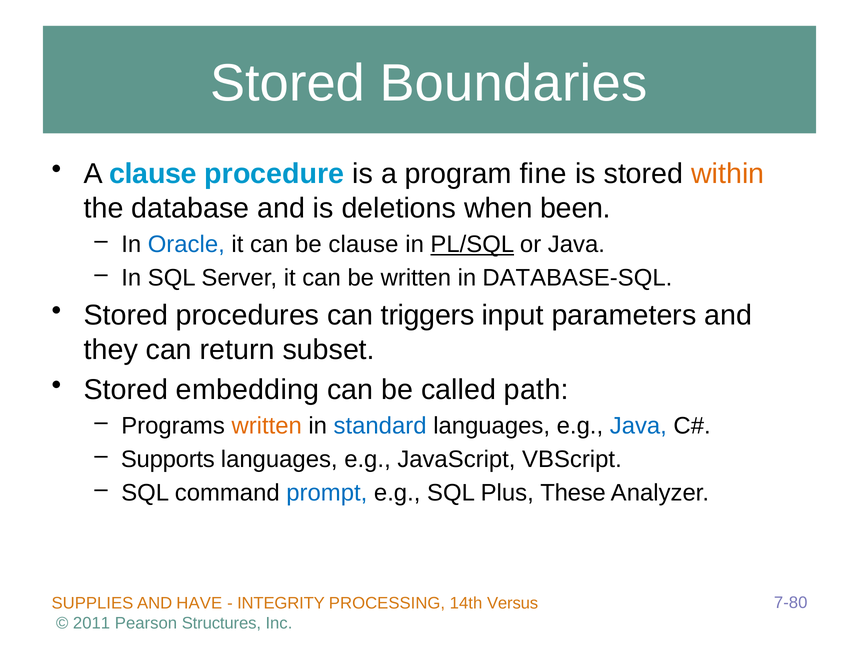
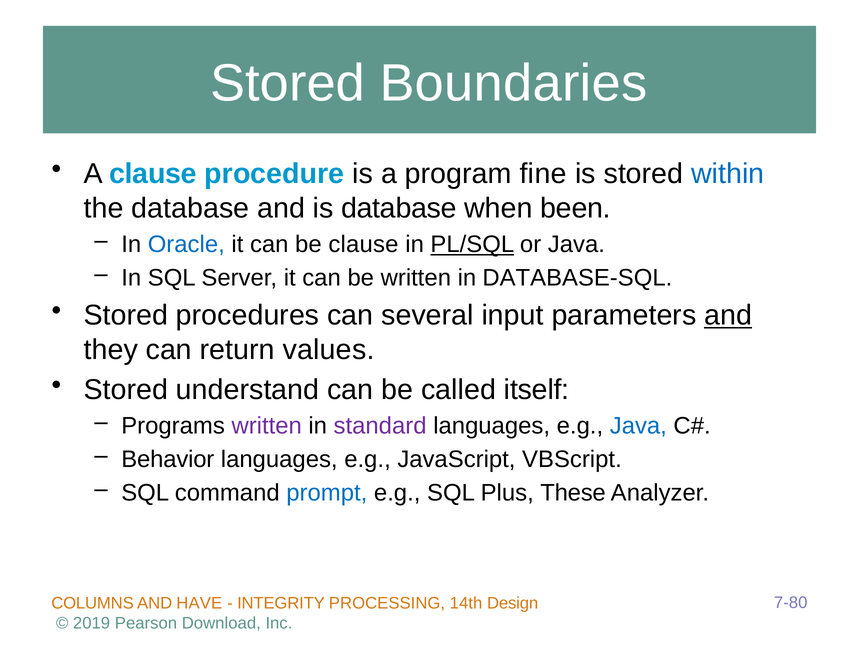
within colour: orange -> blue (728, 174)
is deletions: deletions -> database (399, 208)
triggers: triggers -> several (427, 315)
and underline: none -> present (728, 315)
subset: subset -> values (329, 349)
embedding: embedding -> understand (248, 390)
path: path -> itself (537, 390)
written colour: orange -> purple (267, 425)
standard colour: blue -> purple (380, 425)
Supports: Supports -> Behavior (168, 459)
SUPPLIES: SUPPLIES -> COLUMNS (93, 602)
Versus: Versus -> Design (513, 602)
2011: 2011 -> 2019 (92, 623)
Structures: Structures -> Download (221, 623)
